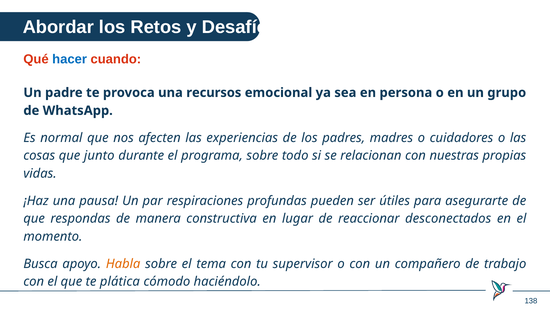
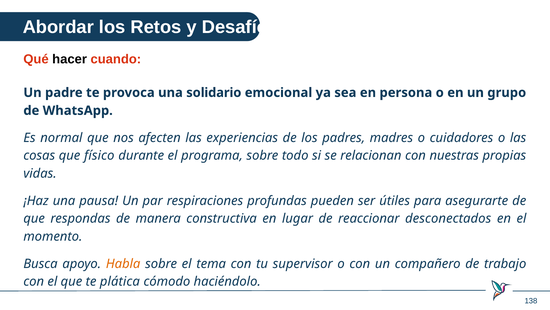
hacer colour: blue -> black (70, 59)
recursos: recursos -> solidario (214, 92)
junto: junto -> físico (99, 155)
